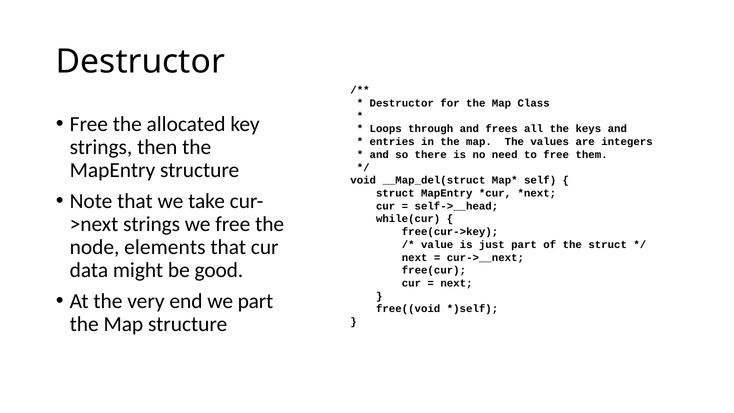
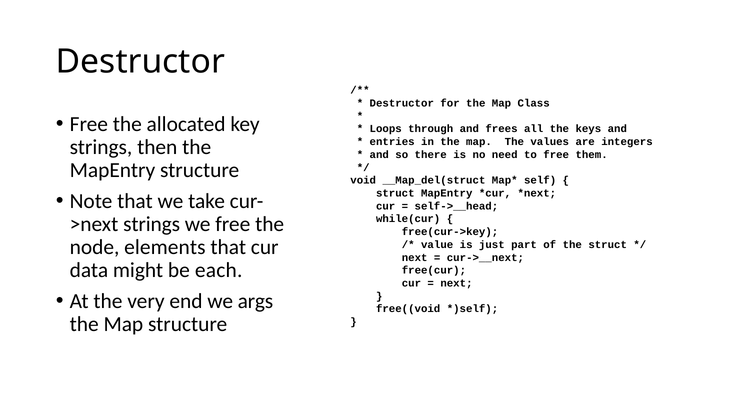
good: good -> each (219, 270)
we part: part -> args (255, 301)
